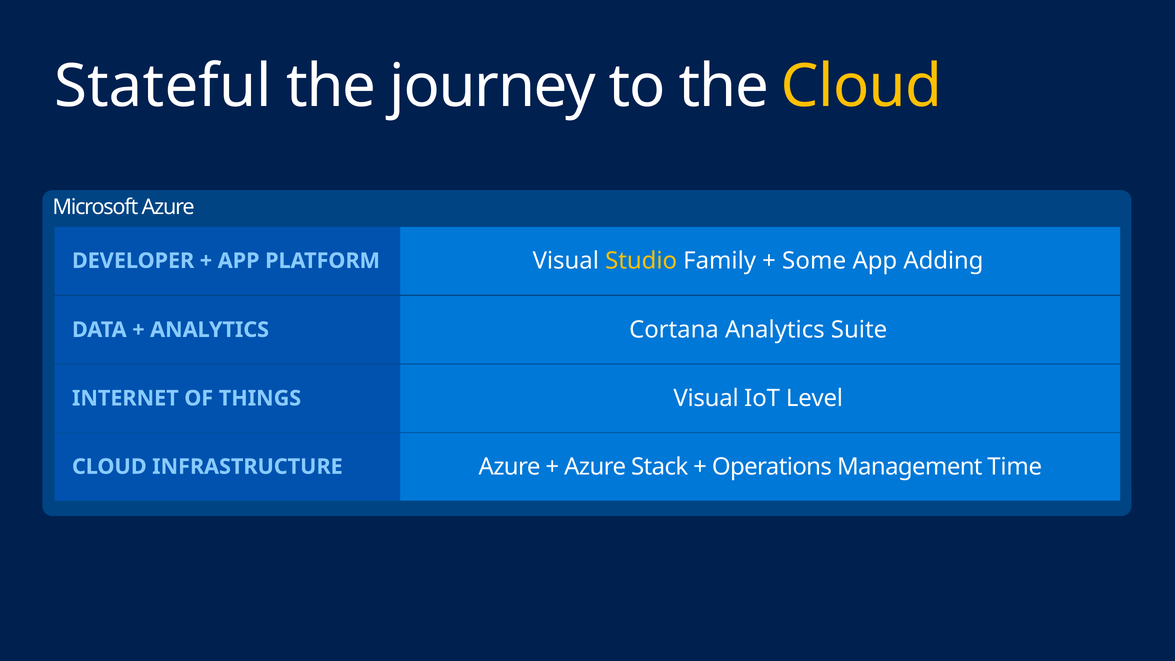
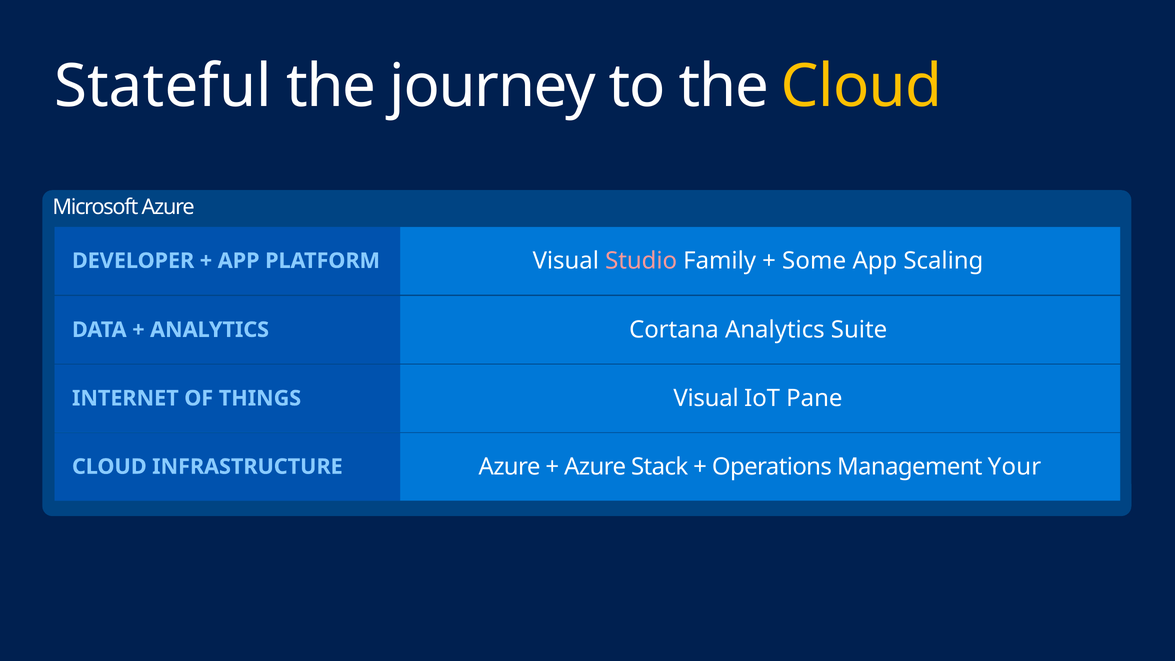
Studio colour: yellow -> pink (641, 261)
Adding: Adding -> Scaling (943, 261)
Level: Level -> Pane (814, 398)
Time: Time -> Your (1014, 467)
